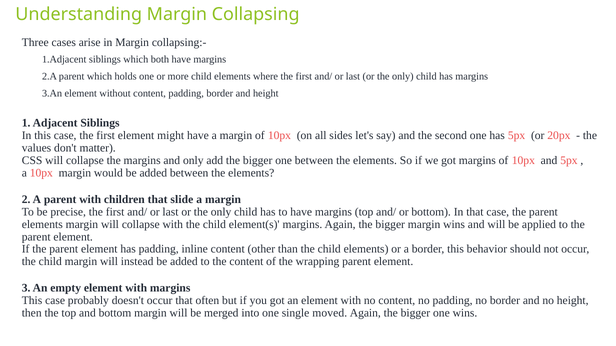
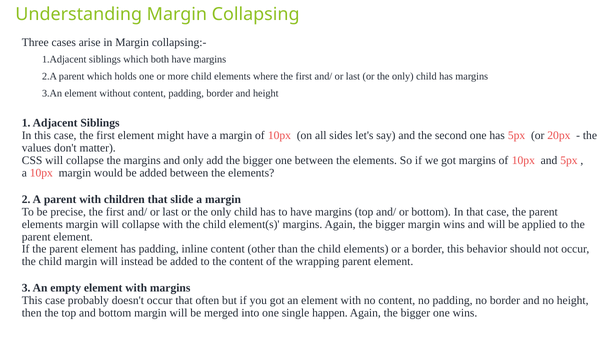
moved: moved -> happen (330, 313)
